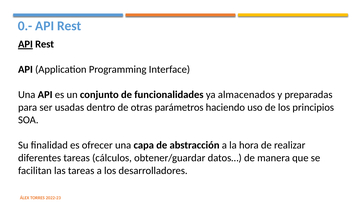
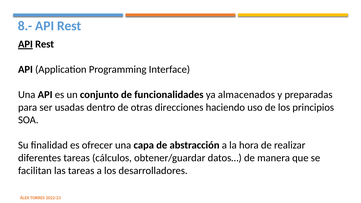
0.-: 0.- -> 8.- (25, 26)
parámetros: parámetros -> direcciones (179, 107)
